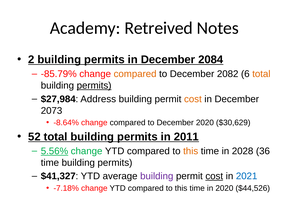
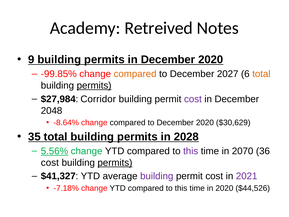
2: 2 -> 9 (31, 60)
in December 2084: 2084 -> 2020 (211, 60)
-85.79%: -85.79% -> -99.85% (59, 74)
2082: 2082 -> 2027 (228, 74)
Address: Address -> Corridor (98, 99)
cost colour: orange -> purple (193, 99)
2073: 2073 -> 2048 (52, 110)
52: 52 -> 35 (34, 137)
2011: 2011 -> 2028 (186, 137)
this colour: orange -> purple (191, 151)
2028: 2028 -> 2070 (243, 151)
time: time -> cost (50, 163)
permits underline: none -> present (115, 163)
cost underline: present -> none (214, 176)
2021 colour: blue -> purple (247, 176)
